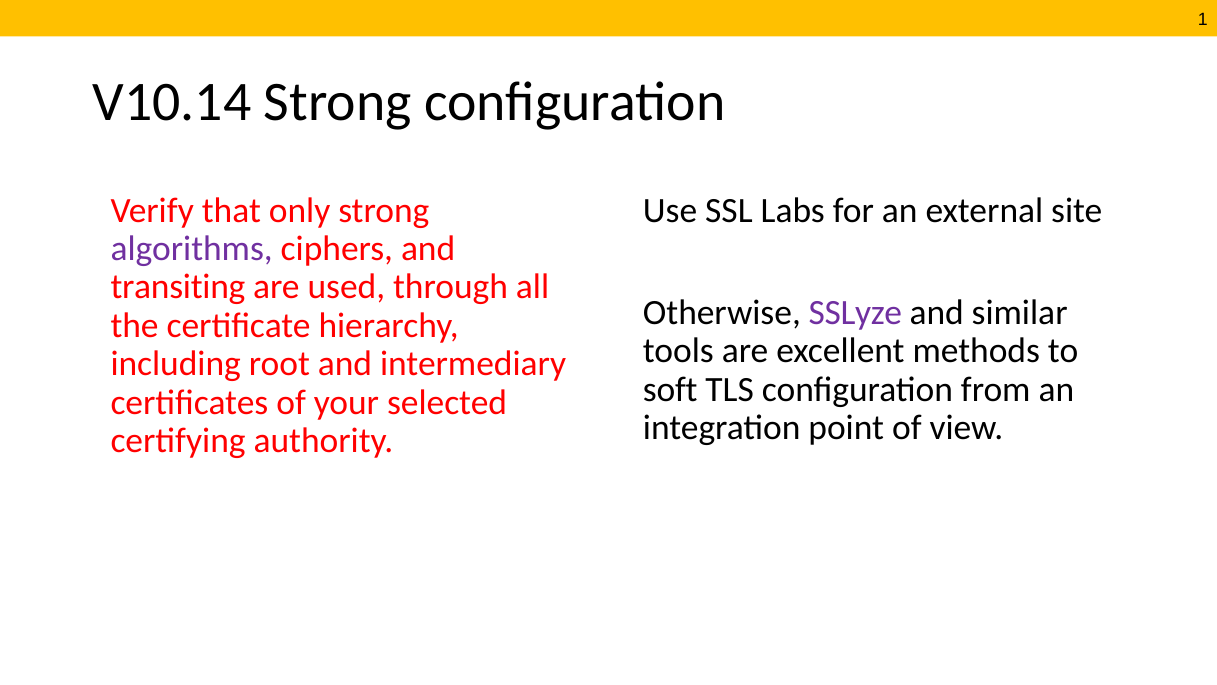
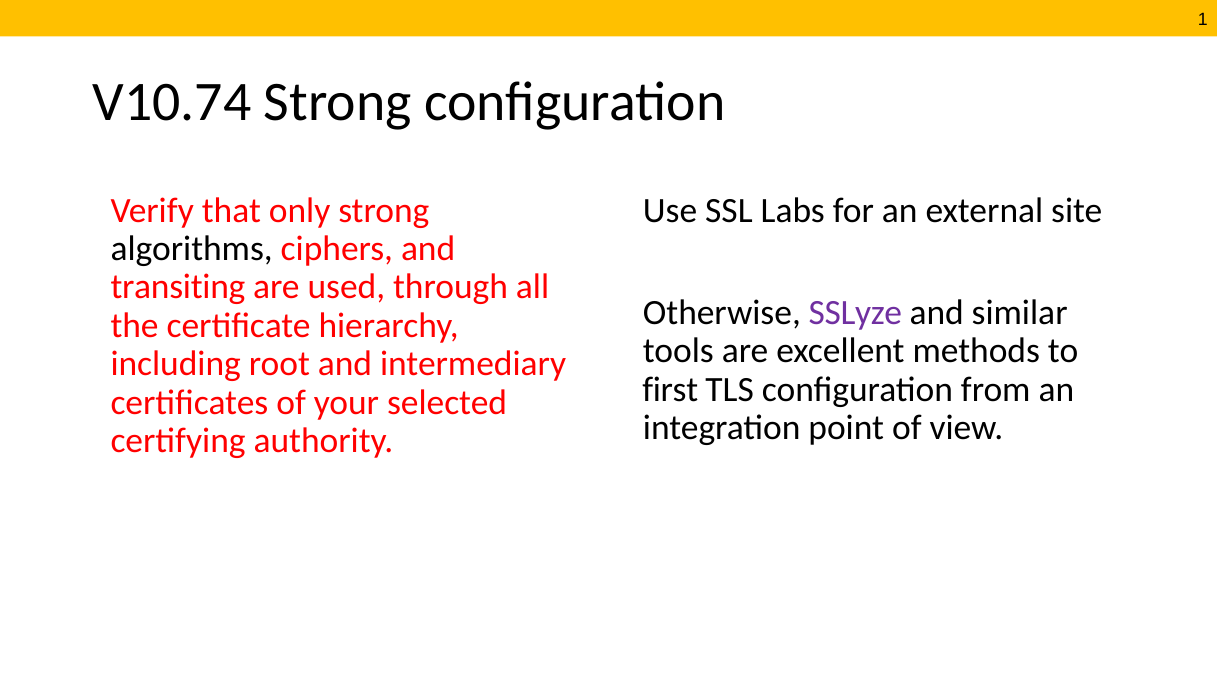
V10.14: V10.14 -> V10.74 (172, 102)
algorithms colour: purple -> black (192, 249)
soft: soft -> first (670, 389)
